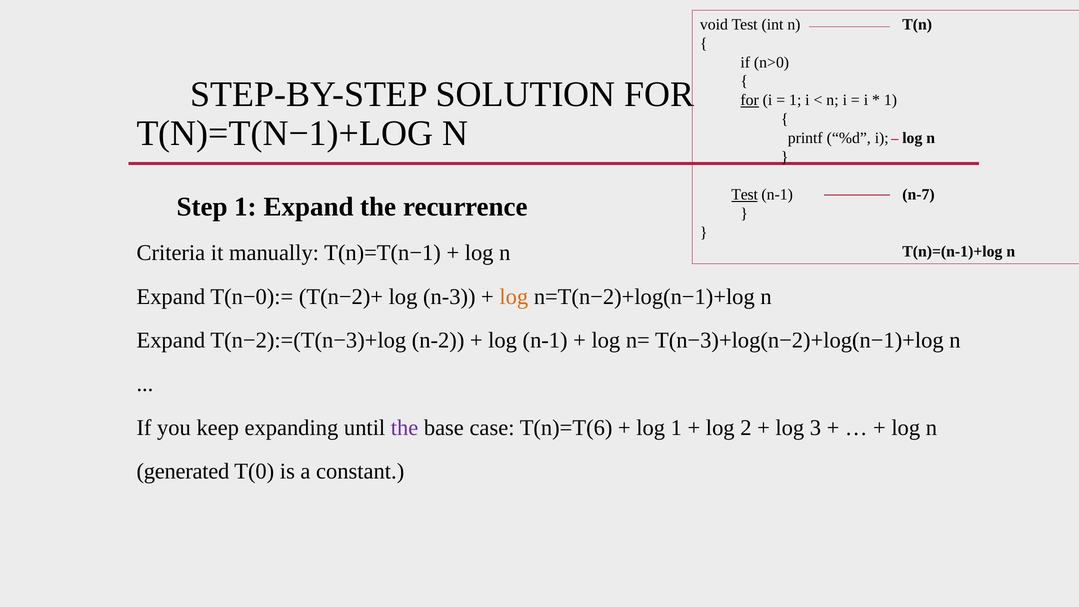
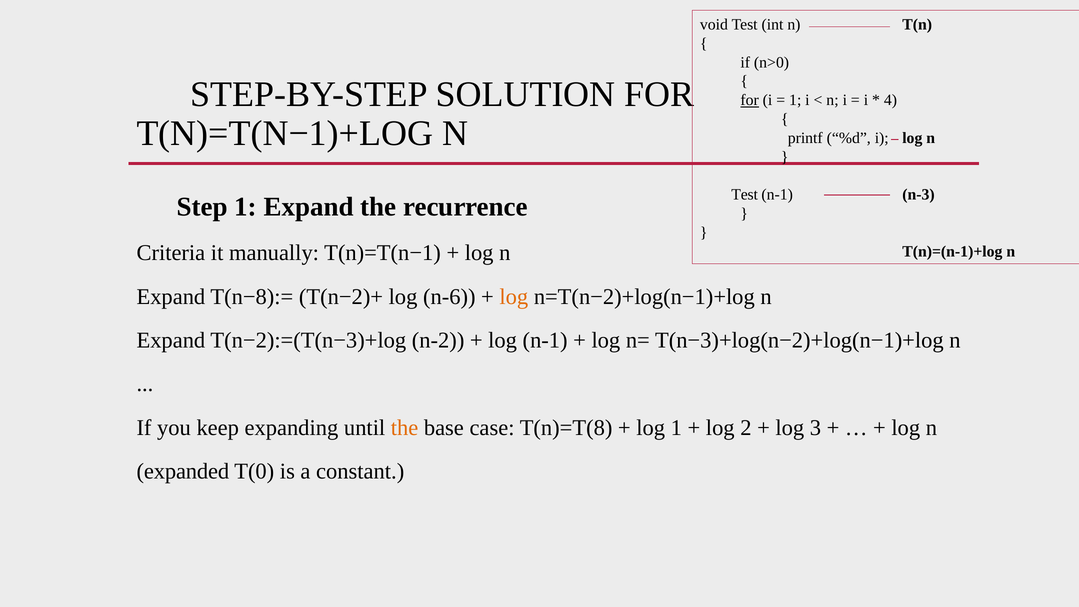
1: 1 -> 4 (890, 100)
Test underline: present -> none (745, 195)
n-7: n-7 -> n-3 (918, 195)
T(n−0):=: T(n−0):= -> T(n−8):= (252, 297)
n-3: n-3 -> n-6 (449, 297)
the colour: purple -> orange (405, 428)
T(n)=T(6: T(n)=T(6 -> T(n)=T(8 (566, 428)
generated: generated -> expanded (183, 471)
